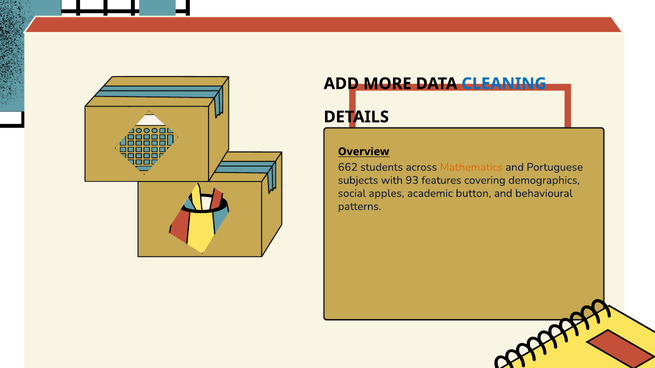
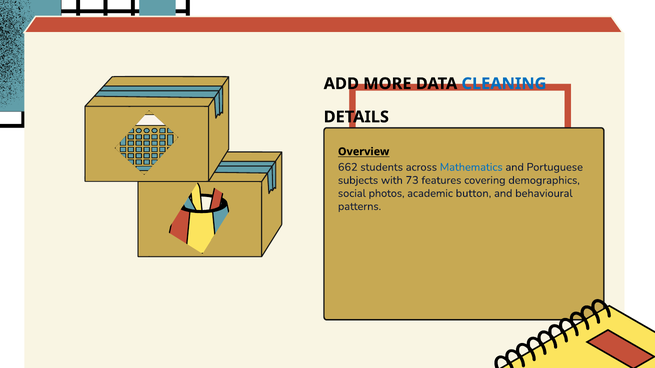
Mathematics colour: orange -> blue (471, 167)
93: 93 -> 73 (412, 180)
apples: apples -> photos (387, 194)
